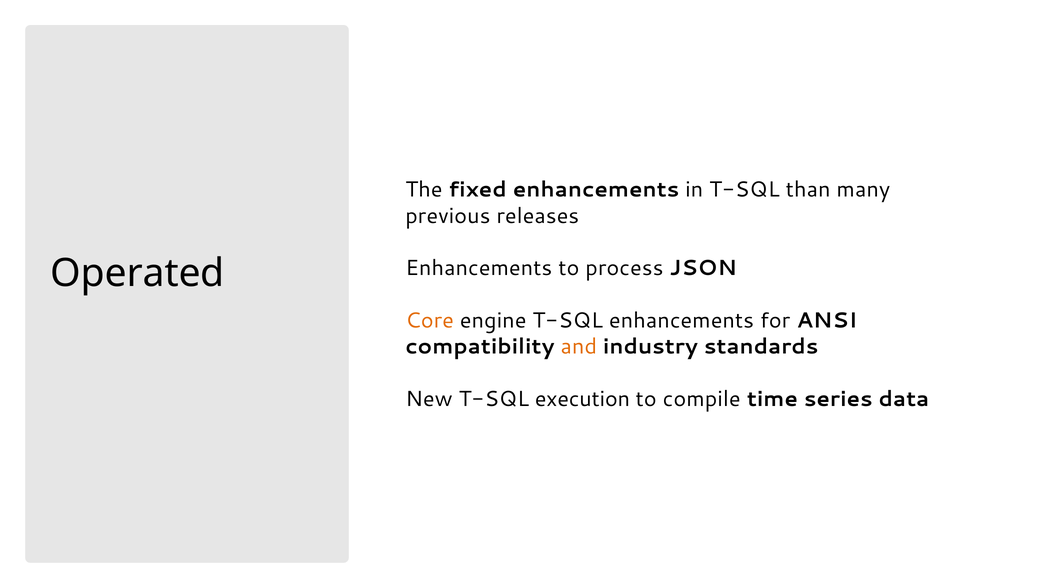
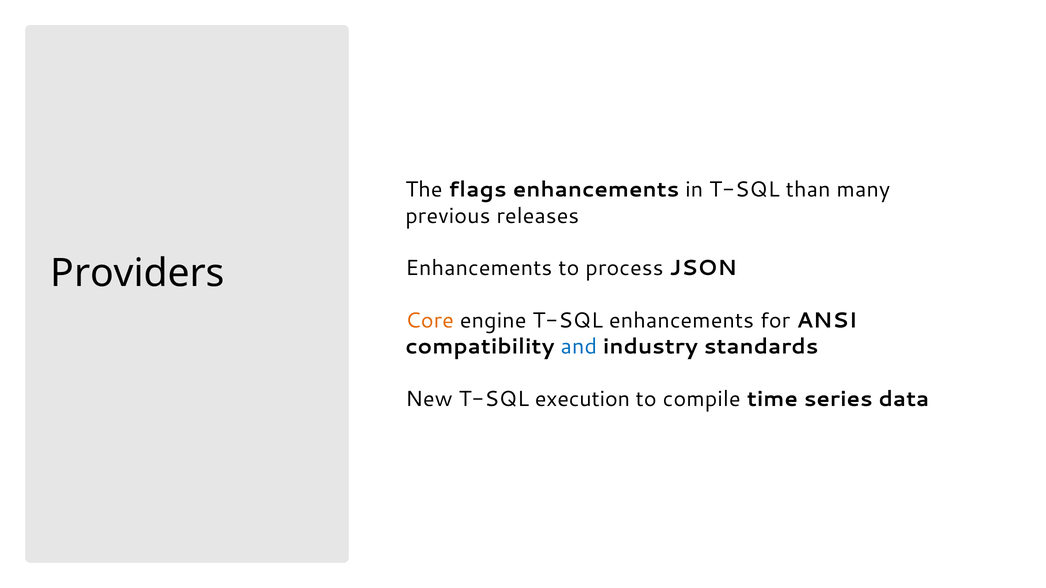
fixed: fixed -> flags (478, 190)
Operated: Operated -> Providers (138, 273)
and colour: orange -> blue (579, 347)
